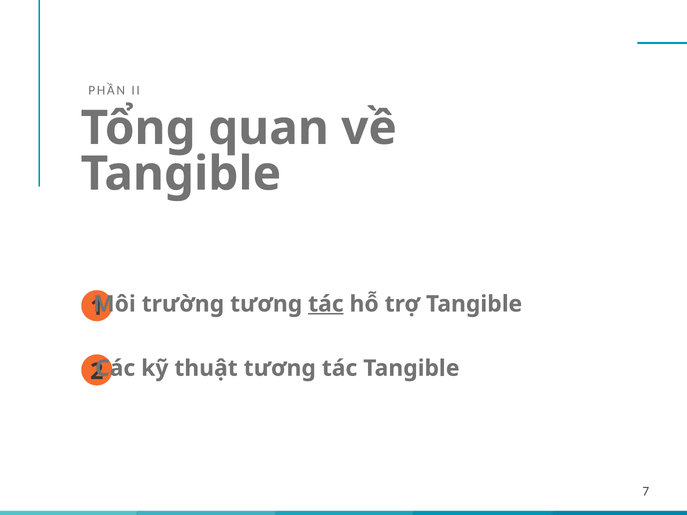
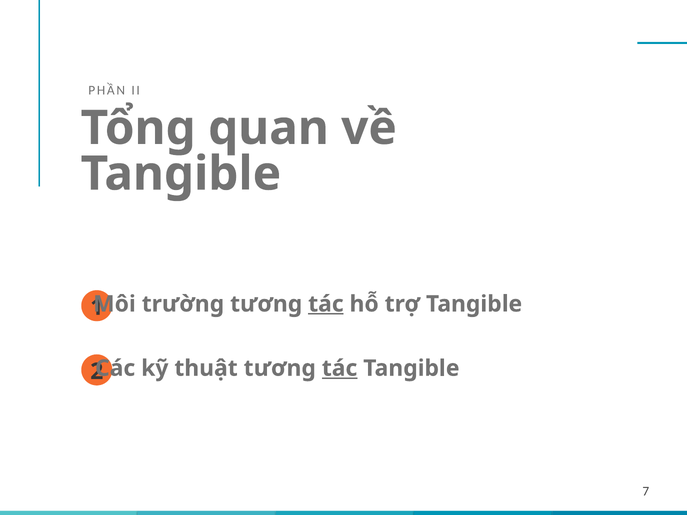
tác underline: none -> present (340, 368)
